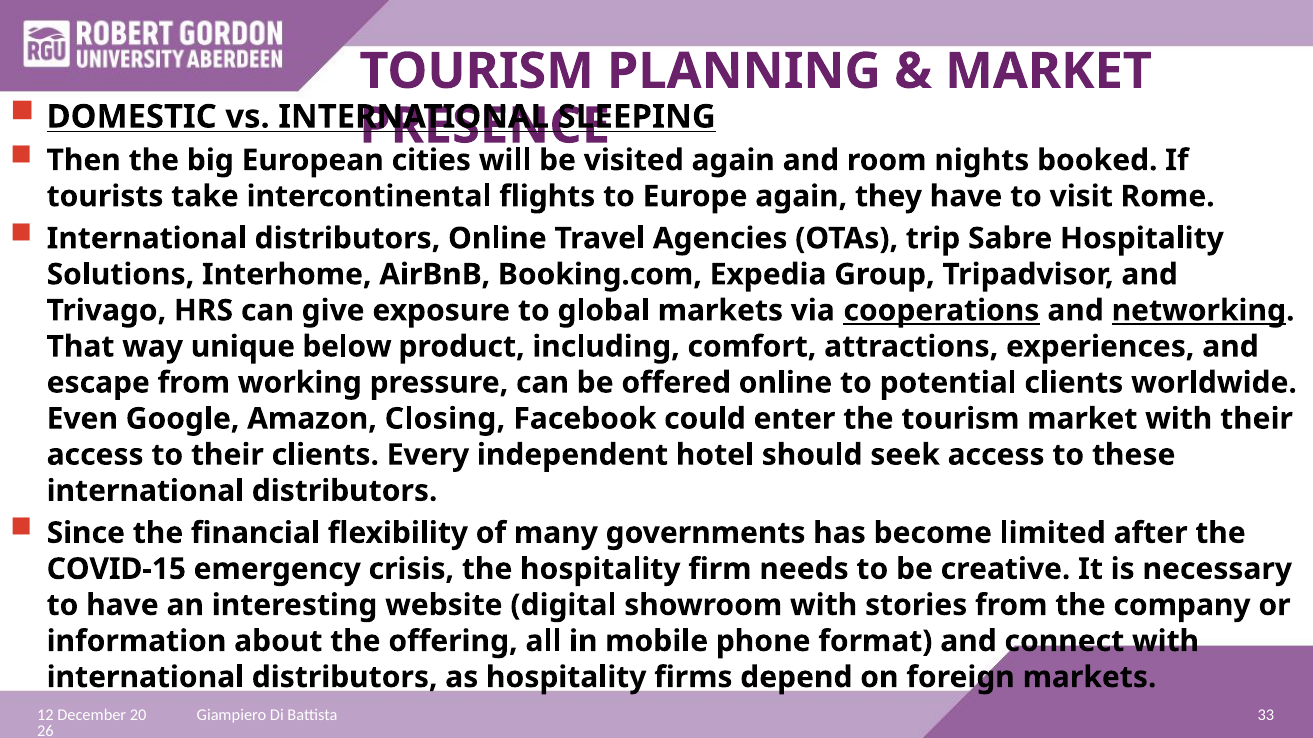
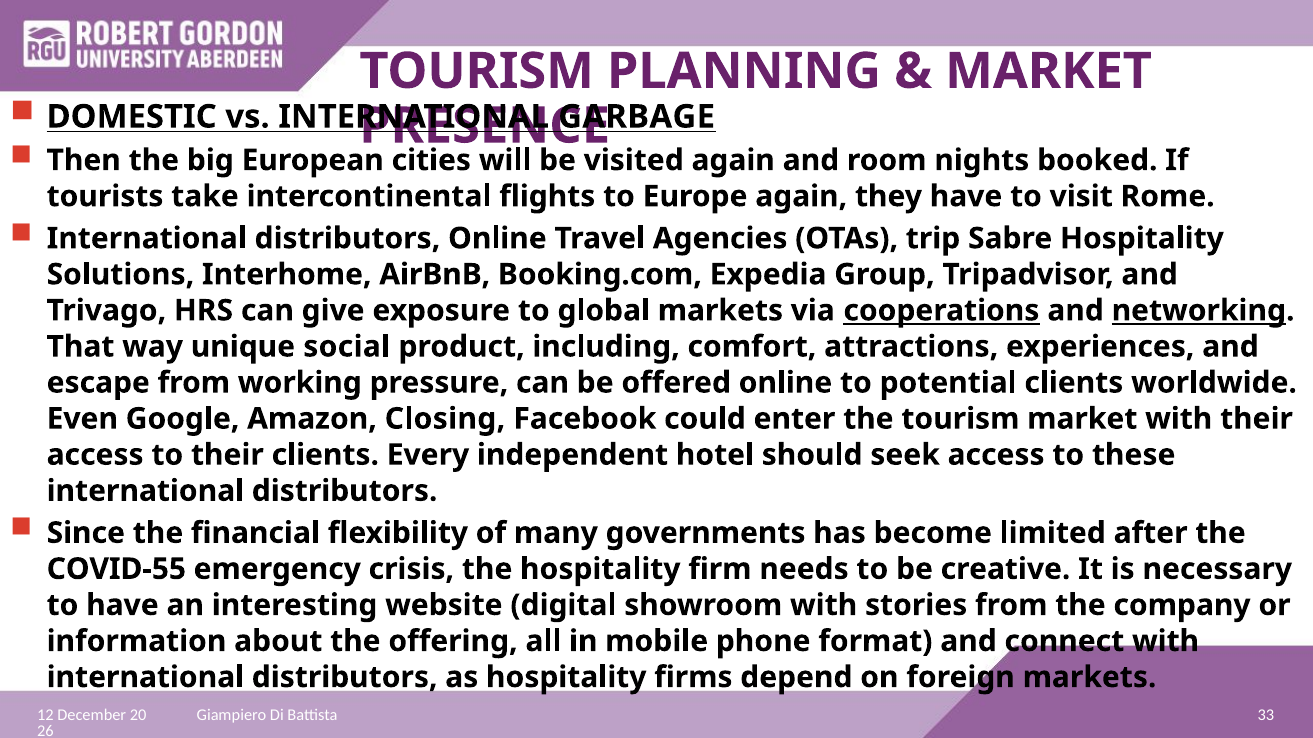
SLEEPING: SLEEPING -> GARBAGE (637, 117)
below: below -> social (347, 347)
COVID-15: COVID-15 -> COVID-55 (116, 569)
